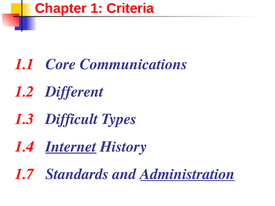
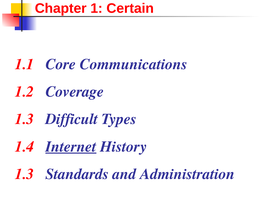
Criteria: Criteria -> Certain (130, 8)
Different: Different -> Coverage (75, 92)
1.7: 1.7 -> 1.3 (24, 174)
Administration underline: present -> none (187, 174)
